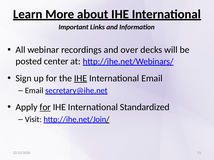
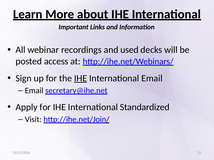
over: over -> used (129, 50)
center: center -> access (56, 61)
for underline: present -> none (45, 107)
